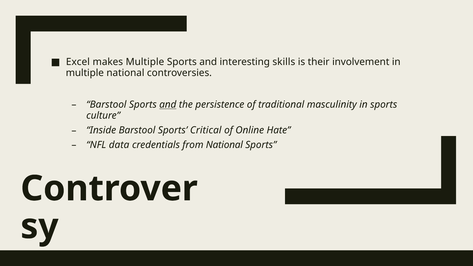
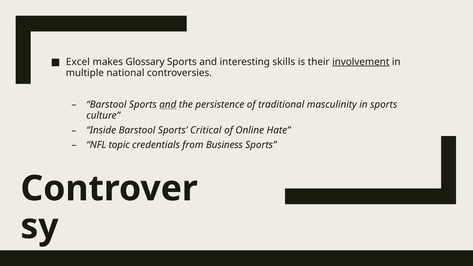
makes Multiple: Multiple -> Glossary (145, 62)
involvement underline: none -> present (361, 62)
data: data -> topic (119, 145)
from National: National -> Business (224, 145)
